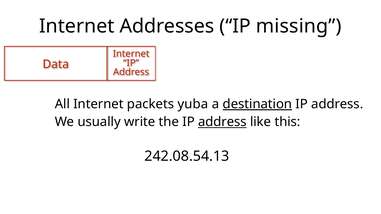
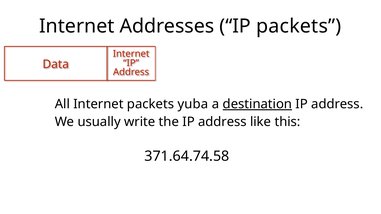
IP missing: missing -> packets (299, 26)
address underline: present -> none (222, 122)
242.08.54.13: 242.08.54.13 -> 371.64.74.58 (187, 156)
